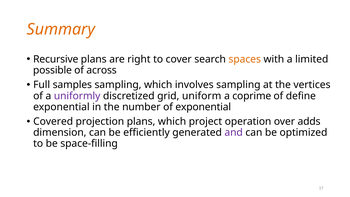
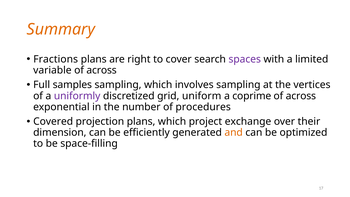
Recursive: Recursive -> Fractions (56, 59)
spaces colour: orange -> purple (245, 59)
possible: possible -> variable (52, 70)
define: define -> across (301, 96)
of exponential: exponential -> procedures (203, 107)
operation: operation -> exchange (248, 121)
adds: adds -> their (309, 121)
and colour: purple -> orange (234, 132)
